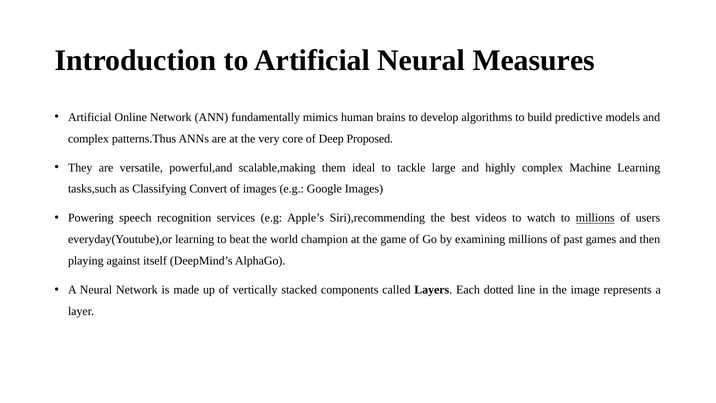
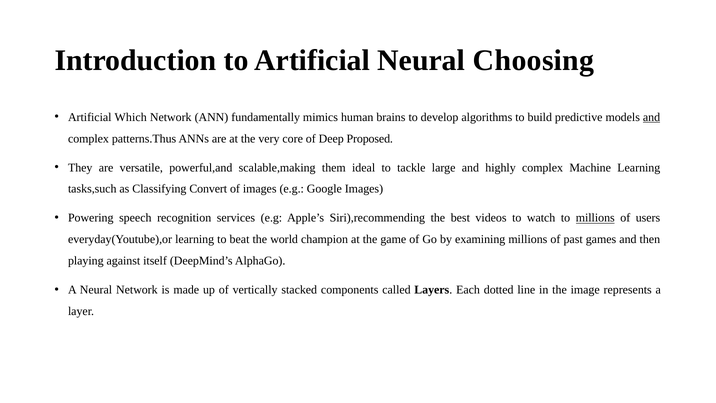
Measures: Measures -> Choosing (534, 60)
Online: Online -> Which (131, 117)
and underline: none -> present (652, 117)
